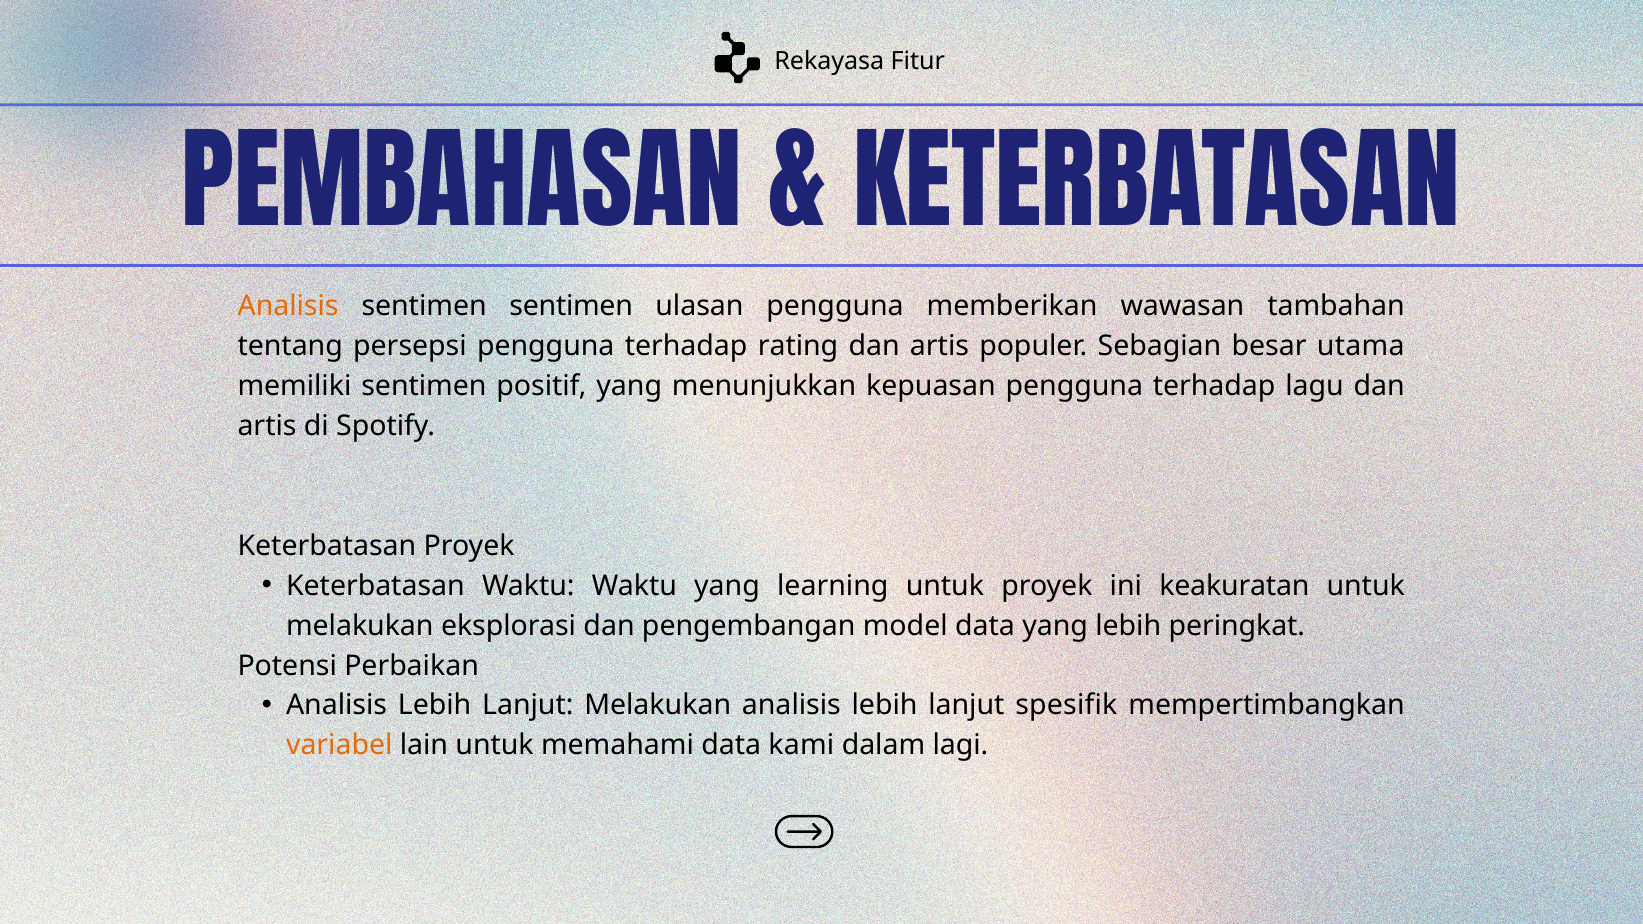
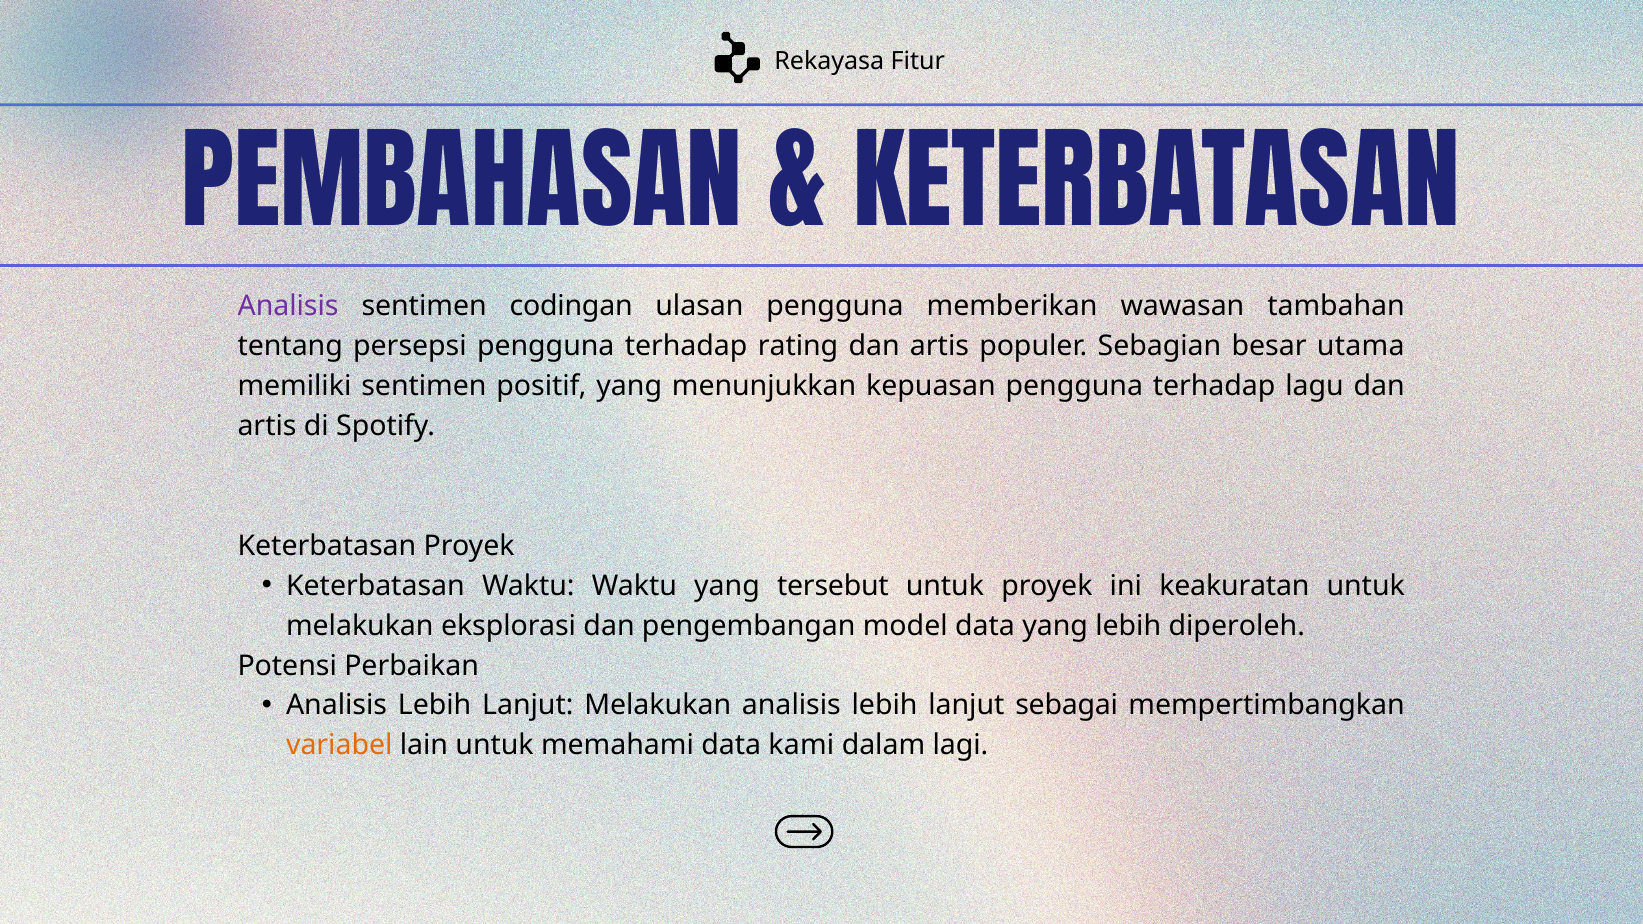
Analisis colour: orange -> purple (288, 307)
sentimen sentimen: sentimen -> codingan (571, 307)
learning: learning -> tersebut (833, 586)
peringkat: peringkat -> diperoleh (1237, 626)
spesifik: spesifik -> sebagai (1067, 706)
